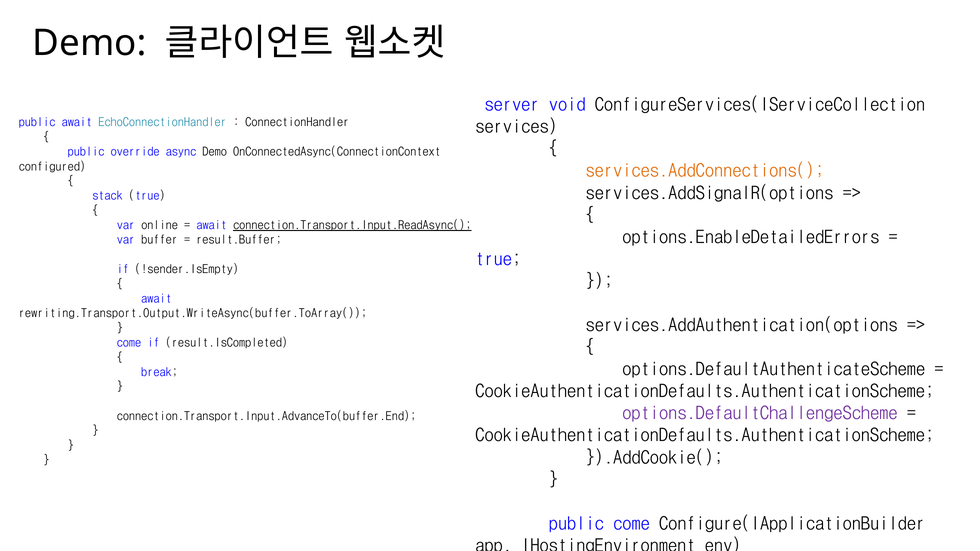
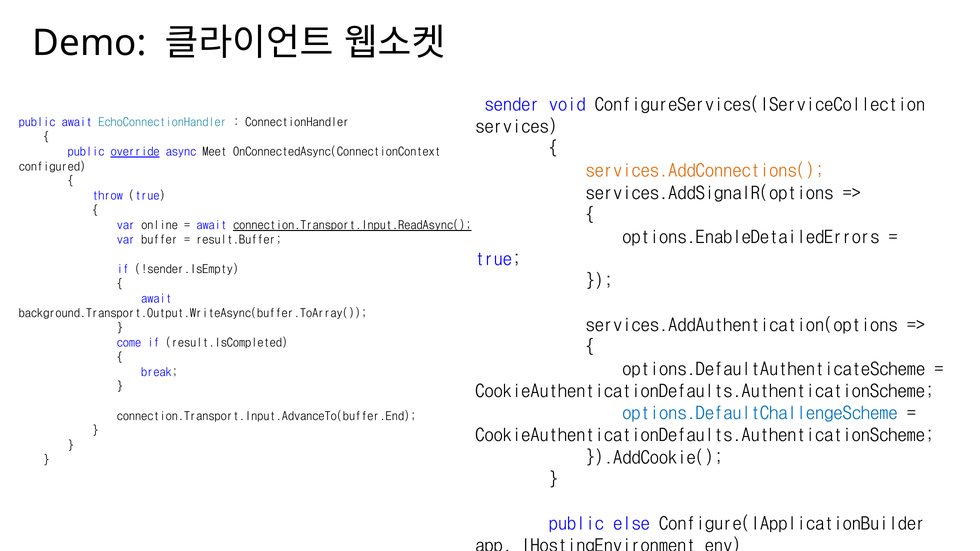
server: server -> sender (512, 105)
override underline: none -> present (135, 152)
async Demo: Demo -> Meet (215, 152)
stack: stack -> throw (108, 196)
rewriting.Transport.Output.WriteAsync(buffer.ToArray(: rewriting.Transport.Output.WriteAsync(buffer.ToArray( -> background.Transport.Output.WriteAsync(buffer.ToArray( (193, 314)
options.DefaultChallengeScheme colour: purple -> blue (760, 414)
public come: come -> else (632, 524)
